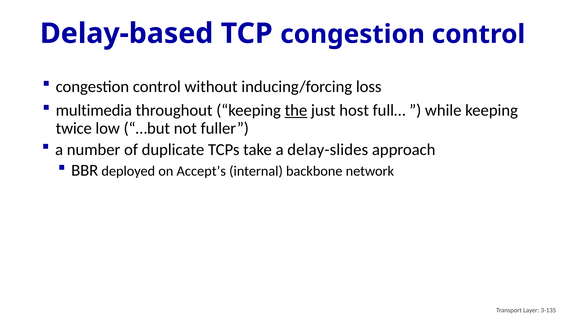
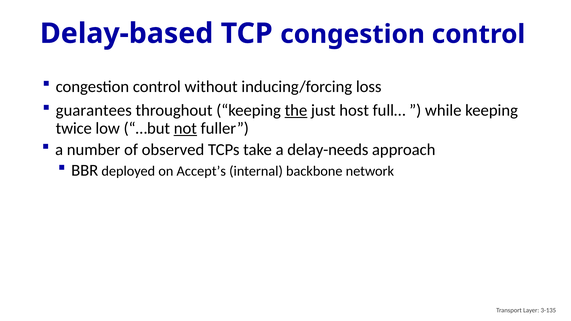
multimedia: multimedia -> guarantees (94, 111)
not underline: none -> present (185, 128)
duplicate: duplicate -> observed (173, 150)
delay-slides: delay-slides -> delay-needs (328, 150)
